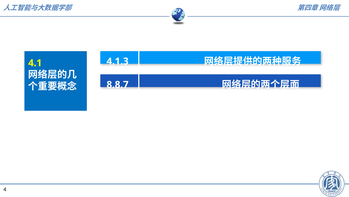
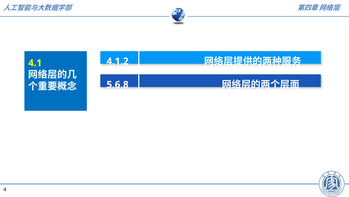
4.1.3: 4.1.3 -> 4.1.2 (118, 61)
8.8.7: 8.8.7 -> 5.6.8 (118, 84)
